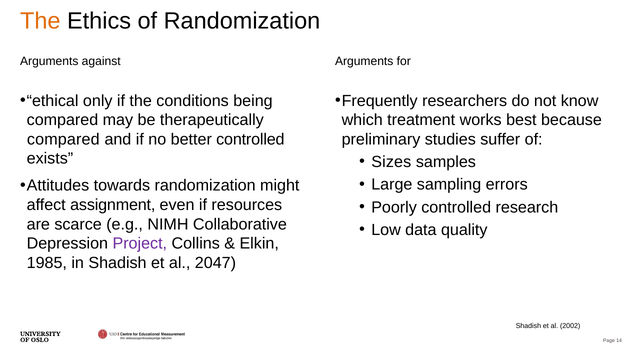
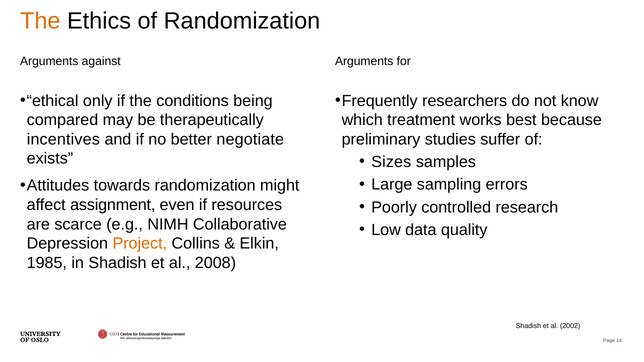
compared: compared -> incentives (63, 139)
better controlled: controlled -> negotiate (250, 139)
Project colour: purple -> orange (140, 244)
2047: 2047 -> 2008 (215, 263)
